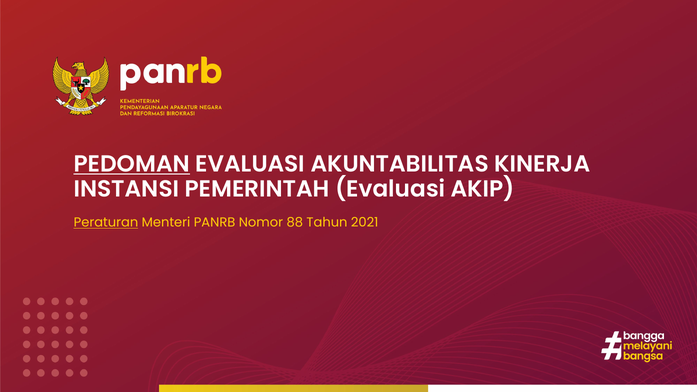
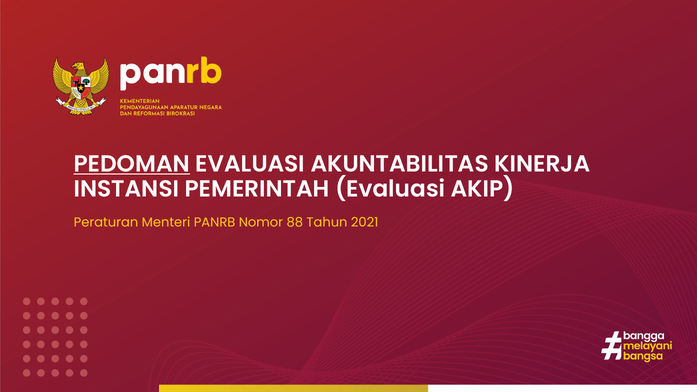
Peraturan underline: present -> none (106, 223)
